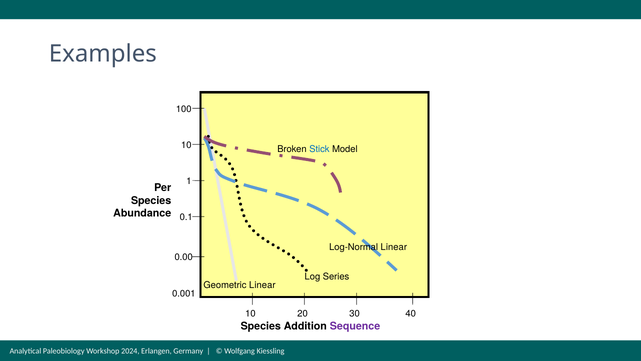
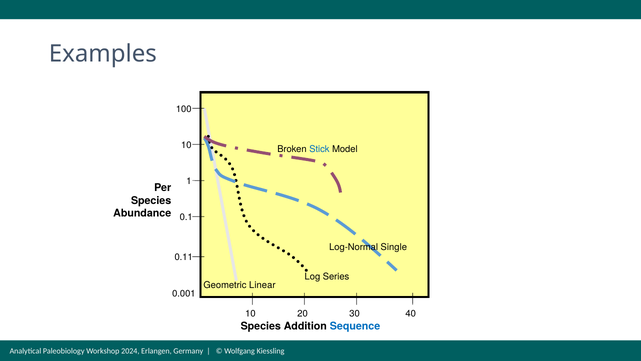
Log-Normal Linear: Linear -> Single (394, 247)
0.00: 0.00 -> 0.11 (184, 257)
Sequence colour: purple -> blue (355, 326)
